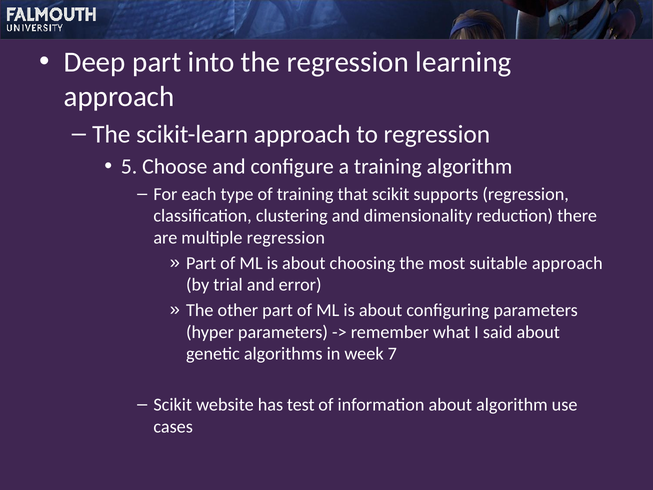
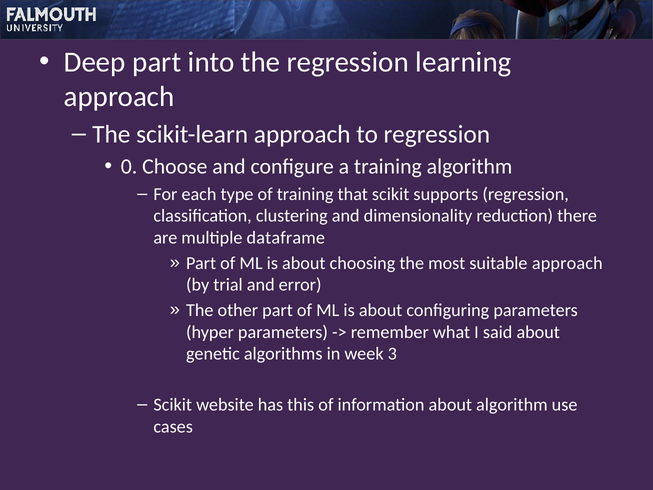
5: 5 -> 0 (129, 167)
multiple regression: regression -> dataframe (286, 238)
7: 7 -> 3 (392, 354)
test: test -> this (301, 405)
